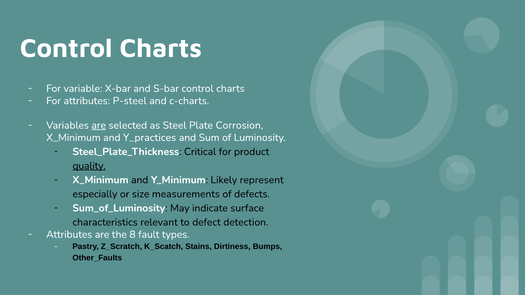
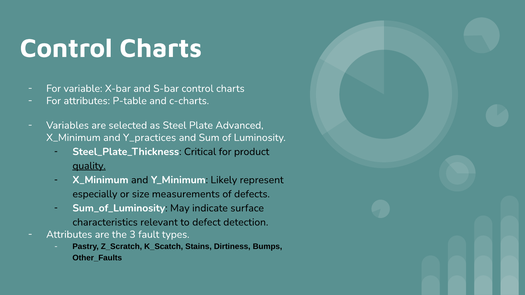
P-steel: P-steel -> P-table (130, 101)
are underline: present -> none (99, 125)
Corrosion: Corrosion -> Advanced (239, 125)
8: 8 -> 3 (133, 235)
